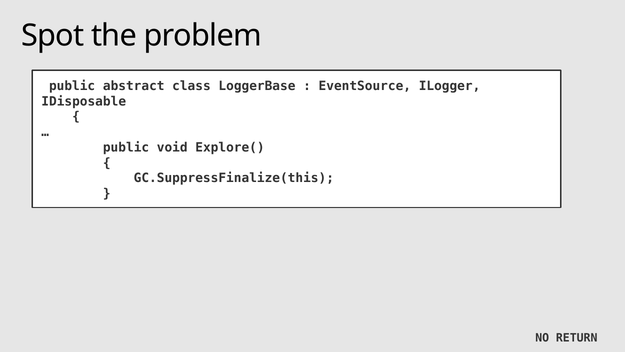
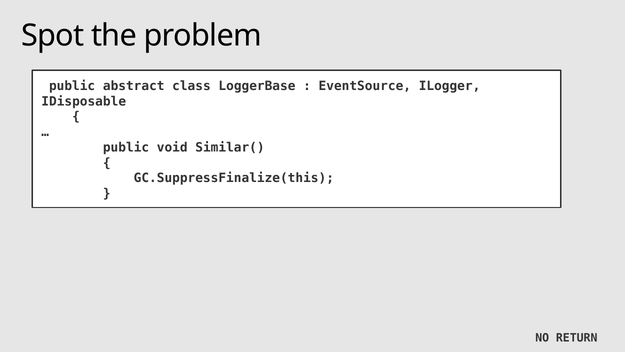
Explore(: Explore( -> Similar( (230, 147)
